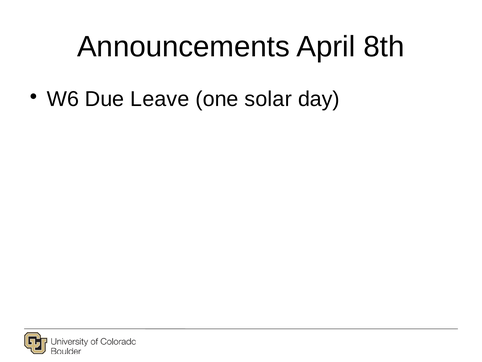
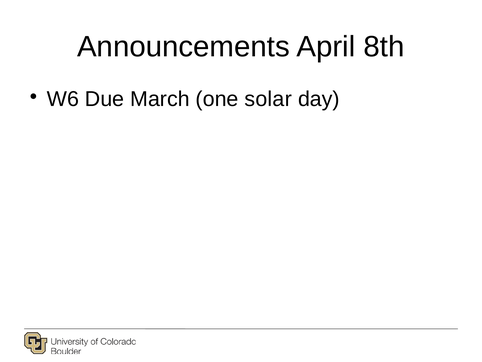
Leave: Leave -> March (160, 99)
